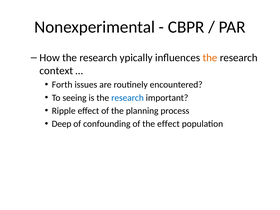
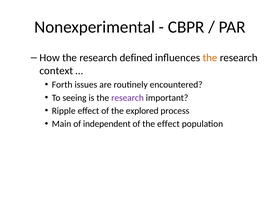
ypically: ypically -> defined (136, 58)
research colour: blue -> purple (128, 98)
planning: planning -> explored (142, 111)
Deep: Deep -> Main (62, 124)
confounding: confounding -> independent (107, 124)
